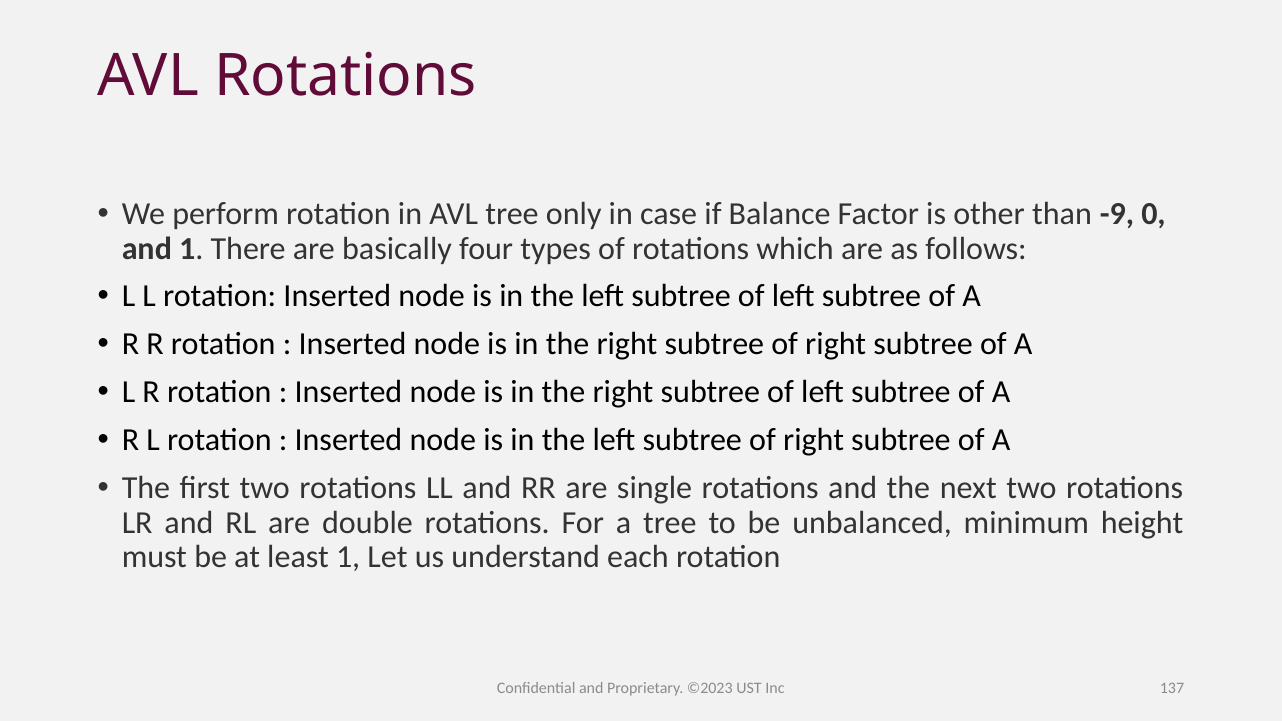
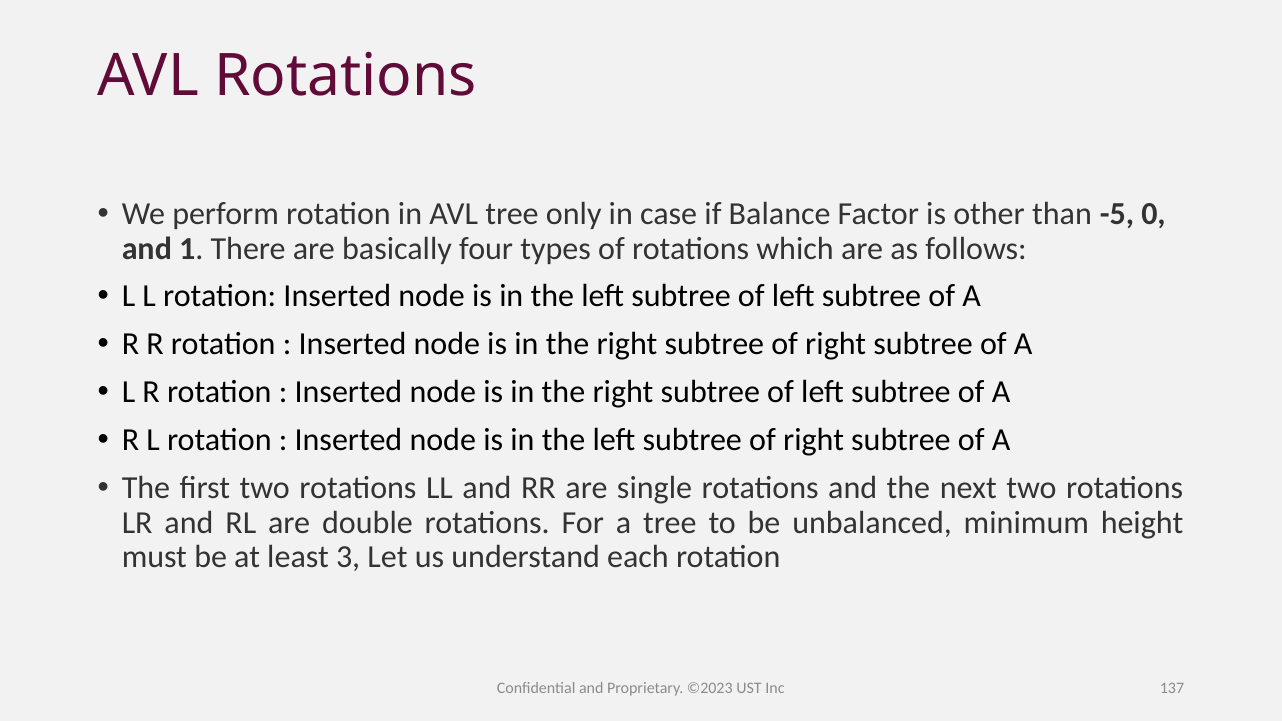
-9: -9 -> -5 (1117, 214)
least 1: 1 -> 3 (348, 557)
